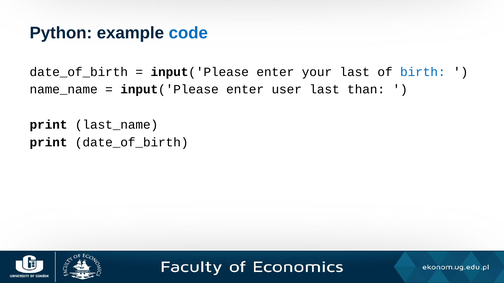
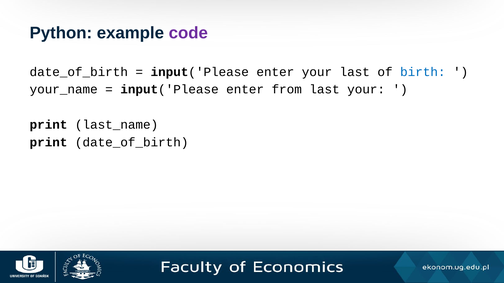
code colour: blue -> purple (188, 33)
name_name: name_name -> your_name (64, 90)
user: user -> from (287, 90)
last than: than -> your (366, 90)
